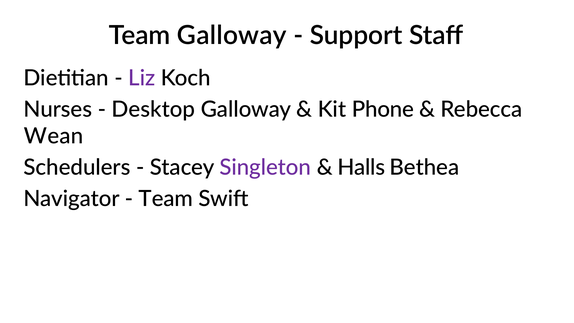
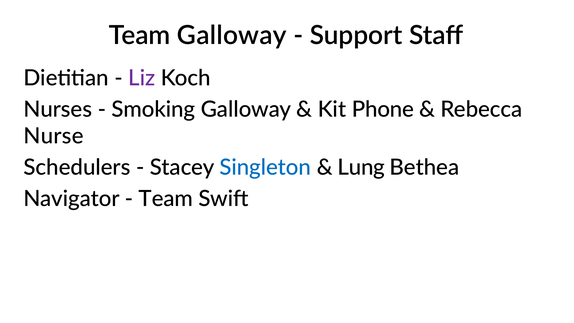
Desktop: Desktop -> Smoking (153, 109)
Wean: Wean -> Nurse (54, 136)
Singleton colour: purple -> blue (265, 167)
Halls: Halls -> Lung (361, 167)
